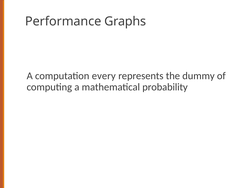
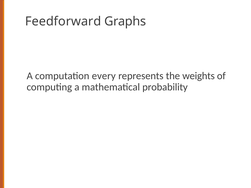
Performance: Performance -> Feedforward (63, 21)
dummy: dummy -> weights (199, 76)
